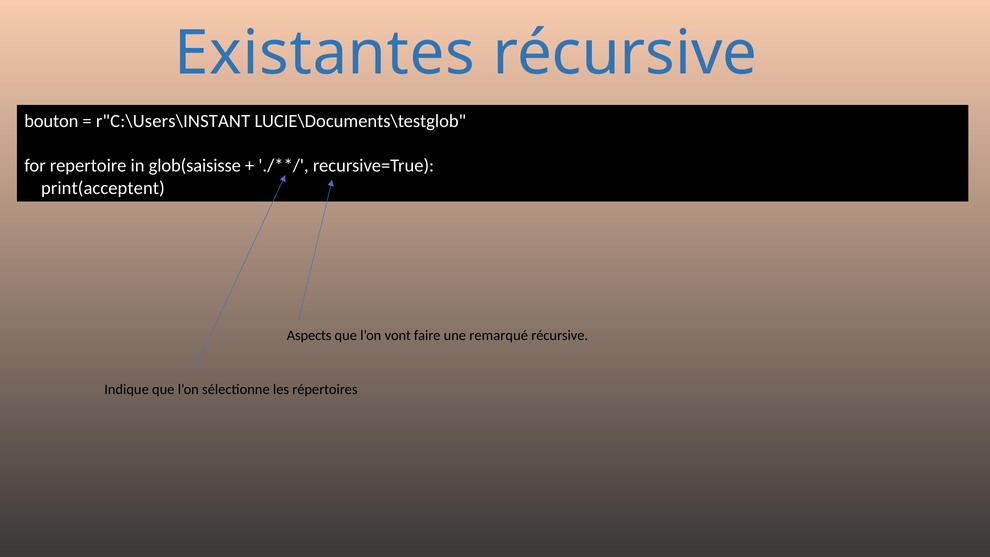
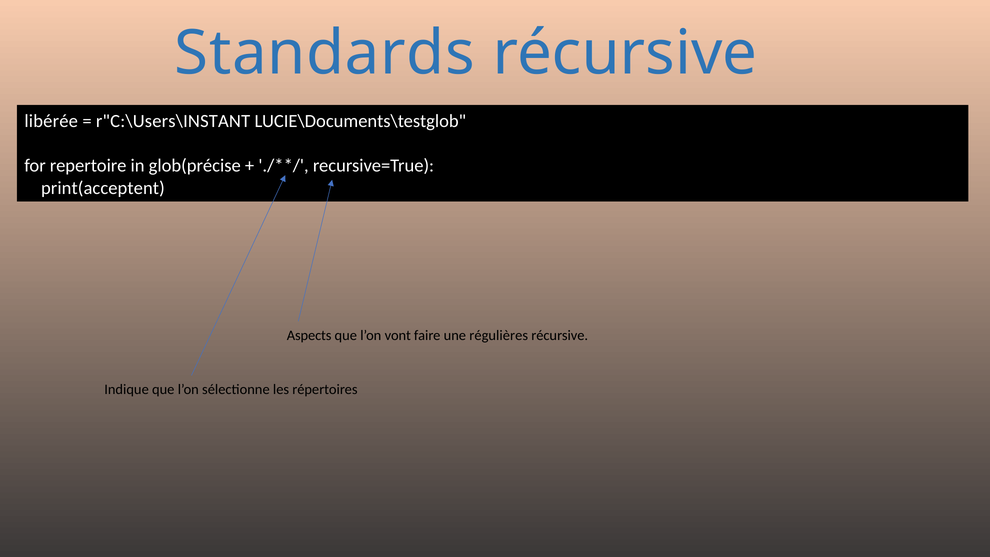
Existantes: Existantes -> Standards (325, 53)
bouton: bouton -> libérée (51, 121)
glob(saisisse: glob(saisisse -> glob(précise (195, 166)
remarqué: remarqué -> régulières (499, 335)
